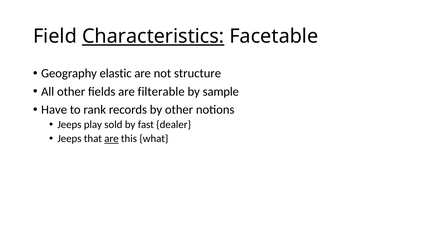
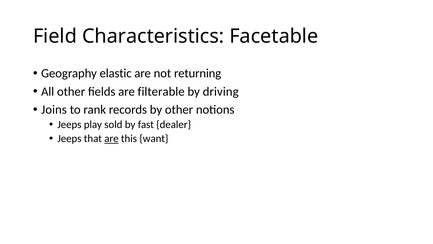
Characteristics underline: present -> none (153, 36)
structure: structure -> returning (198, 73)
sample: sample -> driving (221, 91)
Have: Have -> Joins (54, 110)
what: what -> want (154, 138)
